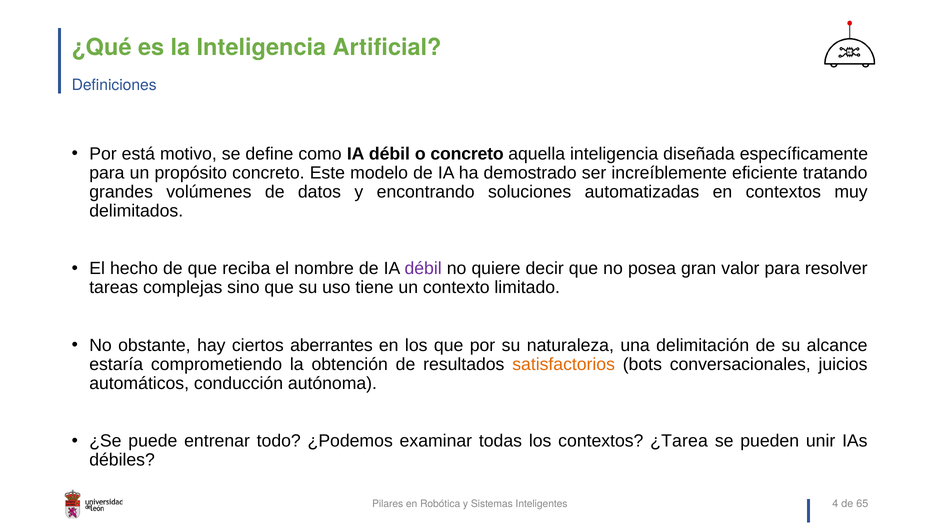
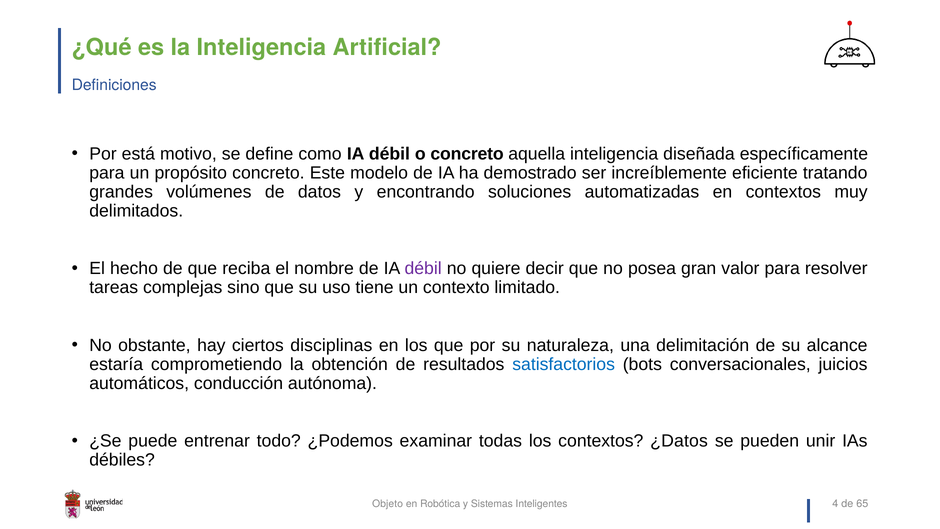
aberrantes: aberrantes -> disciplinas (331, 345)
satisfactorios colour: orange -> blue (564, 364)
¿Tarea: ¿Tarea -> ¿Datos (679, 441)
Pilares: Pilares -> Objeto (388, 504)
